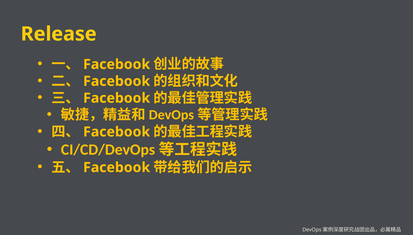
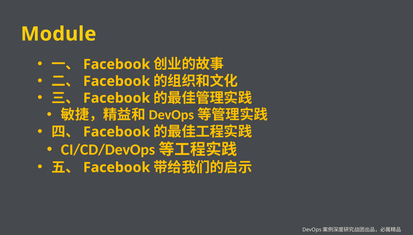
Release: Release -> Module (58, 34)
